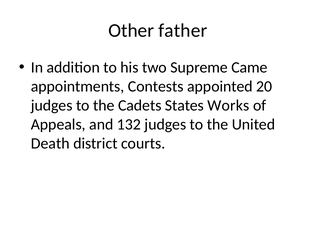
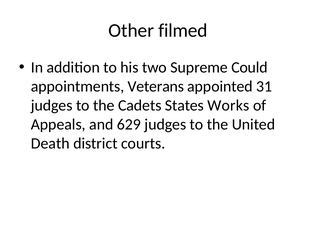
father: father -> filmed (183, 31)
Came: Came -> Could (249, 67)
Contests: Contests -> Veterans (156, 86)
20: 20 -> 31 (264, 86)
132: 132 -> 629 (129, 124)
